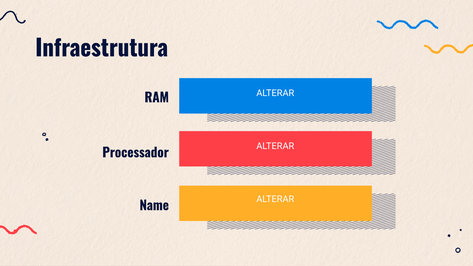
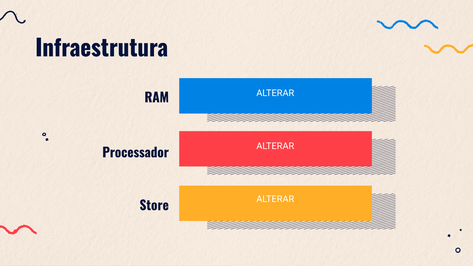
Name: Name -> Store (154, 206)
